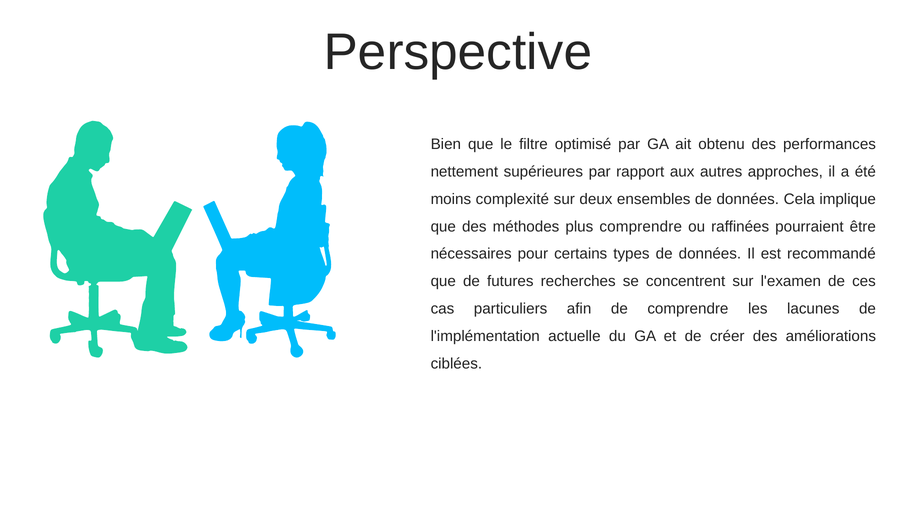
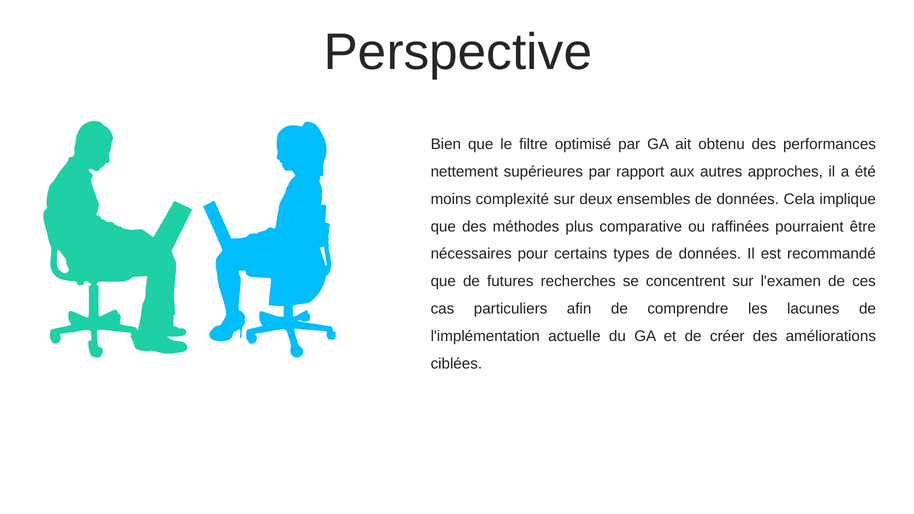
plus comprendre: comprendre -> comparative (641, 227)
